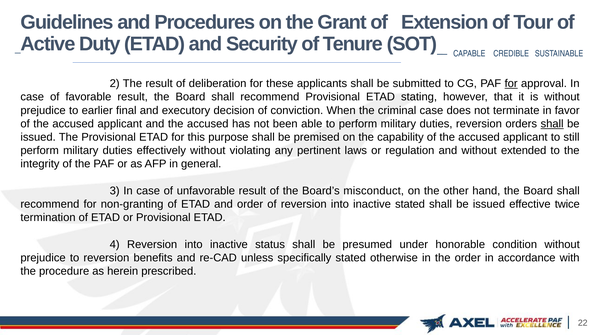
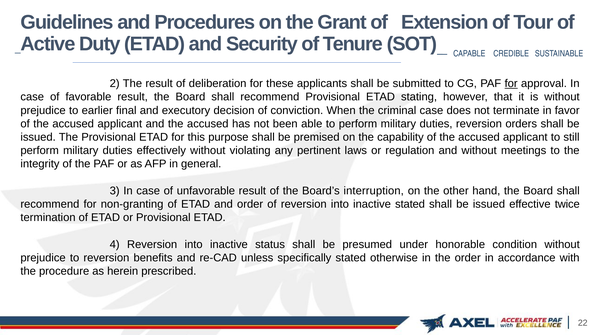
shall underline: present -> none (552, 124)
extended: extended -> meetings (524, 150)
misconduct: misconduct -> interruption (374, 191)
